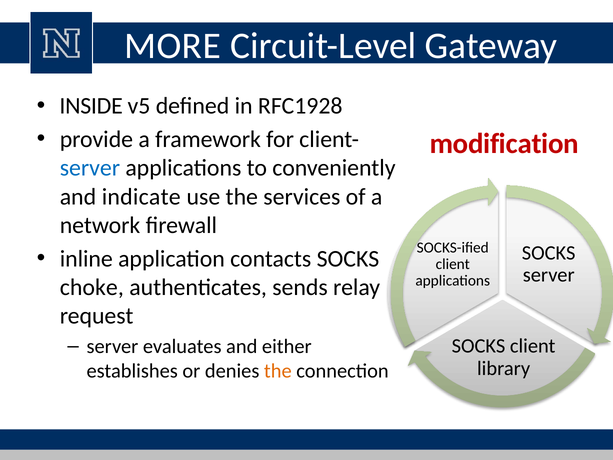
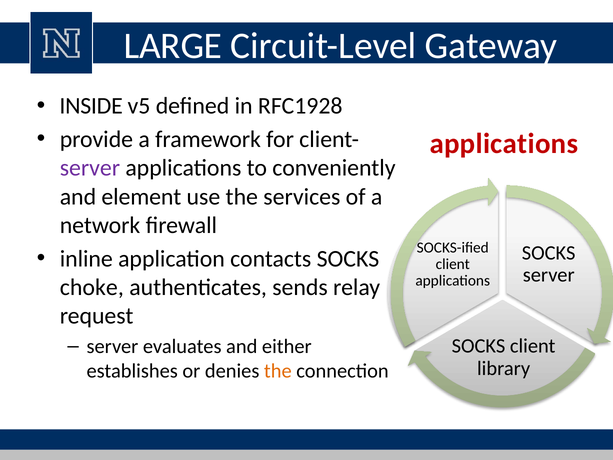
MORE: MORE -> LARGE (173, 46)
modification: modification -> applications (504, 143)
server colour: blue -> purple (90, 168)
indicate: indicate -> element (141, 197)
